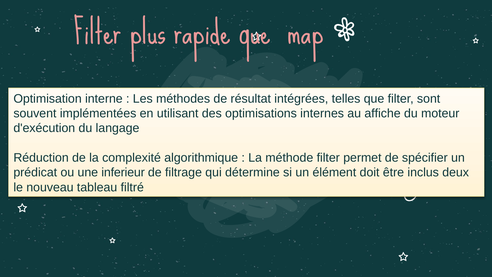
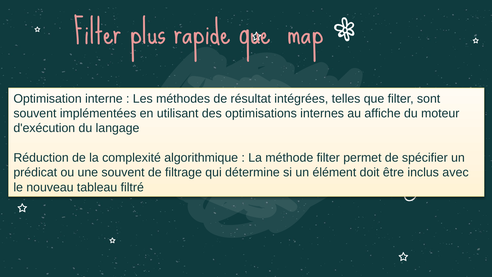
une inferieur: inferieur -> souvent (123, 172)
deux: deux -> avec (456, 172)
